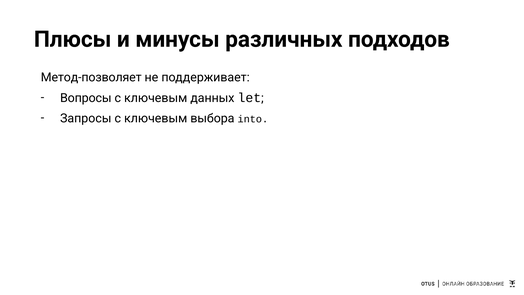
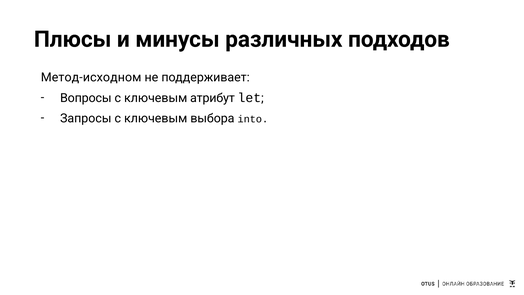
Метод-позволяет: Метод-позволяет -> Метод-исходном (91, 77)
данных: данных -> атрибут (212, 98)
